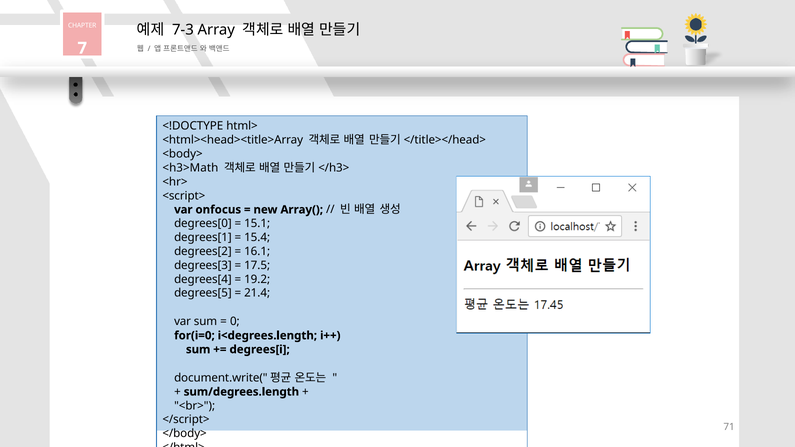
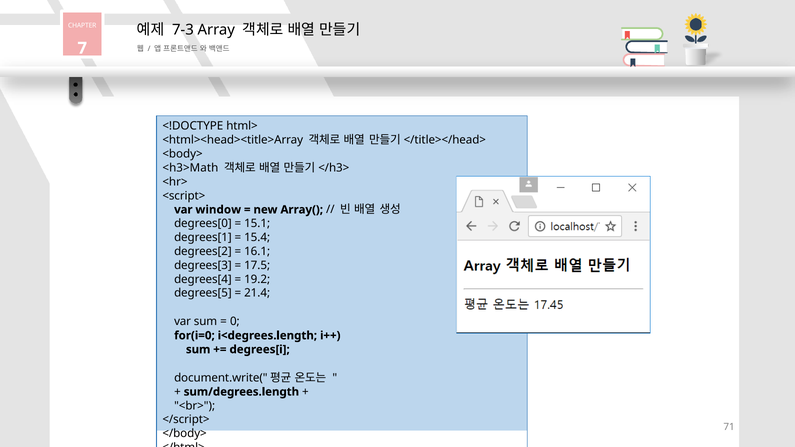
onfocus: onfocus -> window (218, 210)
